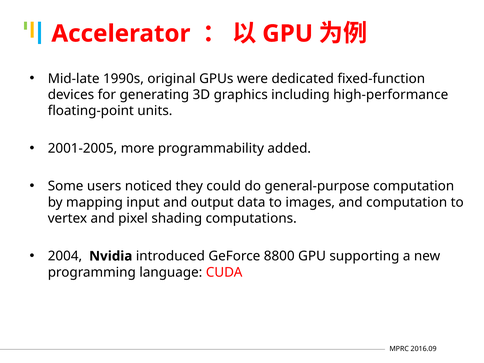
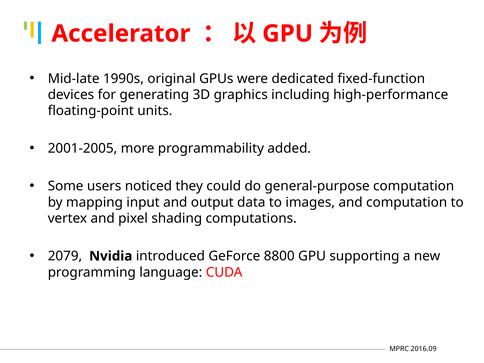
2004: 2004 -> 2079 (65, 256)
